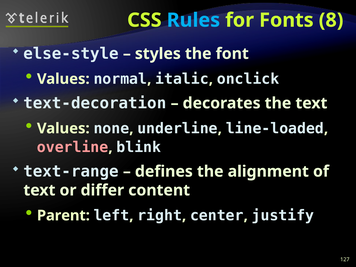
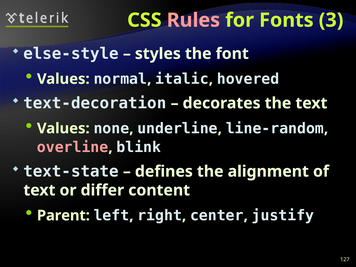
Rules colour: light blue -> pink (193, 20)
8: 8 -> 3 (331, 20)
onclick: onclick -> hovered (248, 79)
line-loaded: line-loaded -> line-random (275, 128)
text-range: text-range -> text-state (71, 171)
